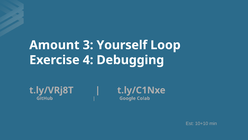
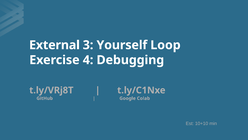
Amount: Amount -> External (54, 45)
